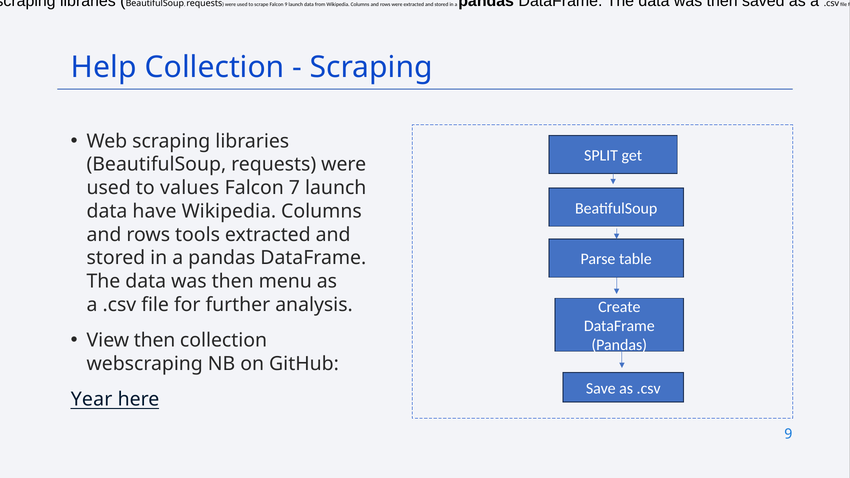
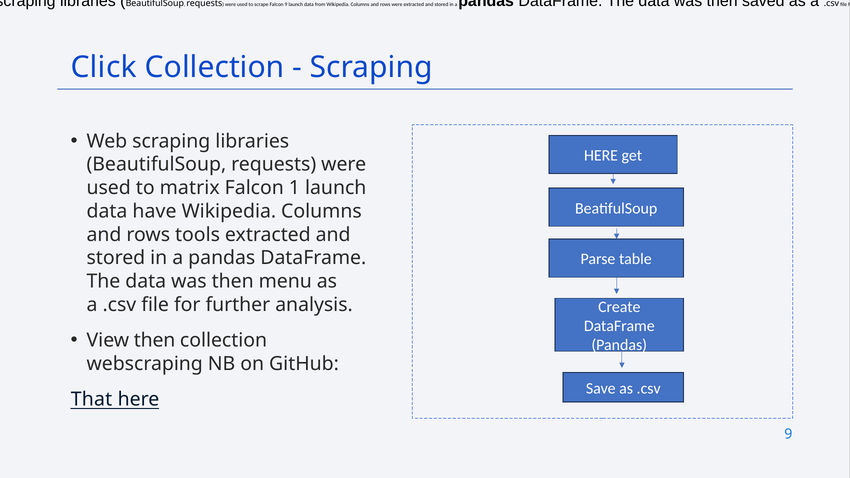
Help: Help -> Click (104, 67)
SPLIT: SPLIT -> HERE (601, 156)
values: values -> matrix (190, 188)
7: 7 -> 1 (294, 188)
Year: Year -> That (92, 400)
